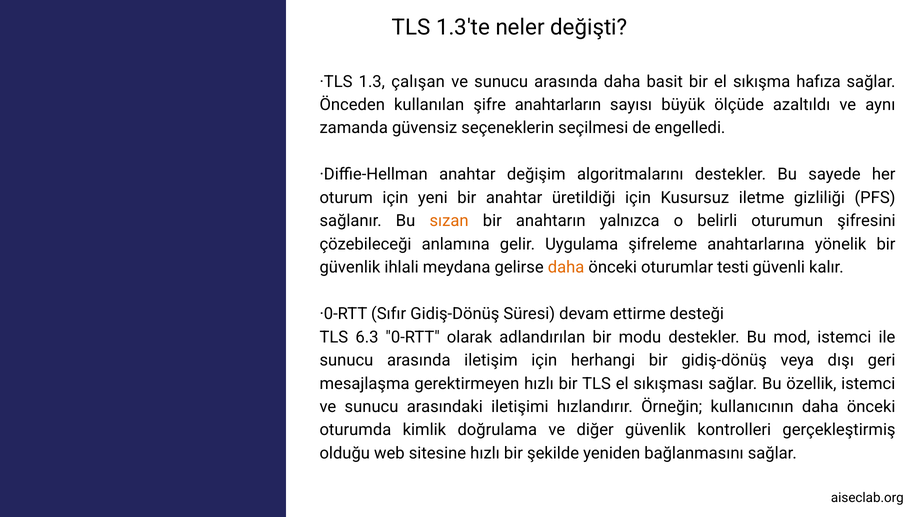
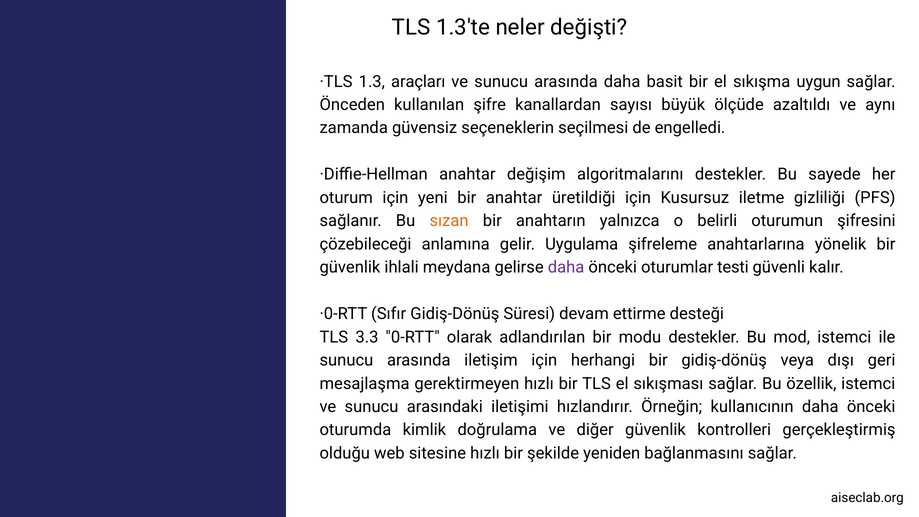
çalışan: çalışan -> araçları (418, 82)
hafıza: hafıza -> uygun (818, 82)
anahtarların: anahtarların -> kanallardan (558, 105)
daha colour: orange -> purple (566, 267)
6.3: 6.3 -> 3.3 (367, 337)
